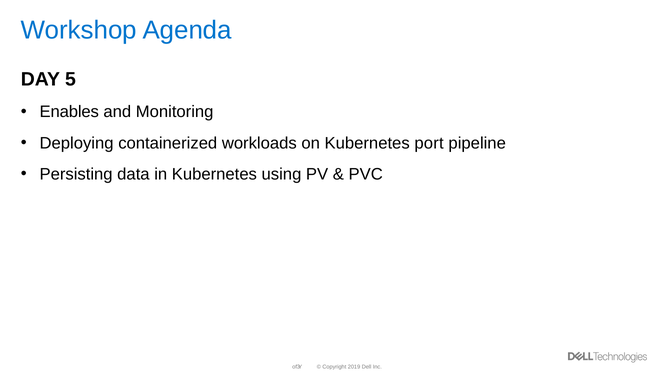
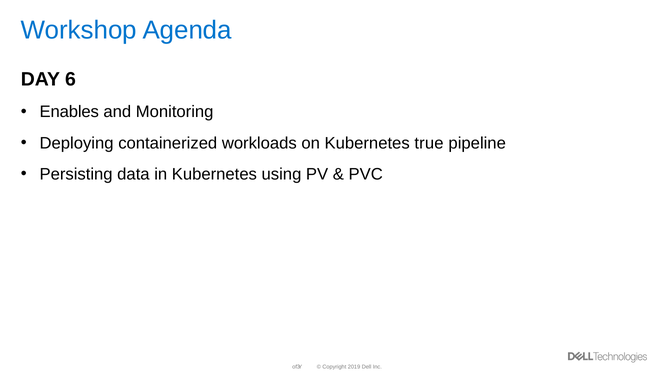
5: 5 -> 6 (70, 80)
port: port -> true (429, 143)
